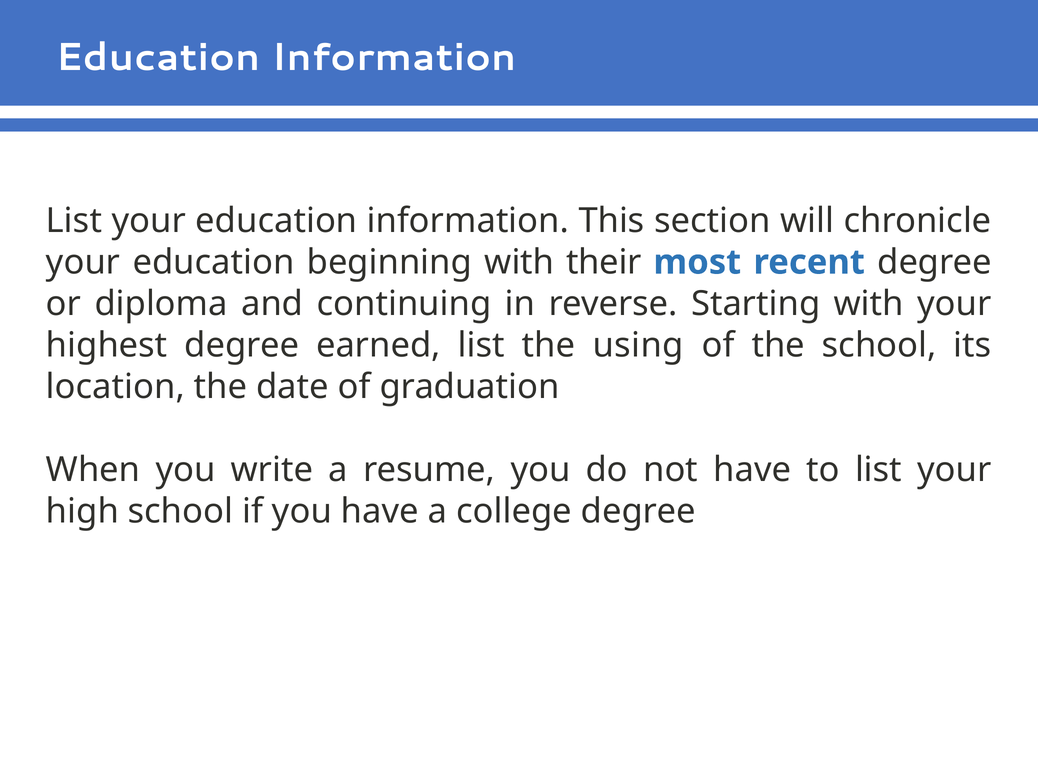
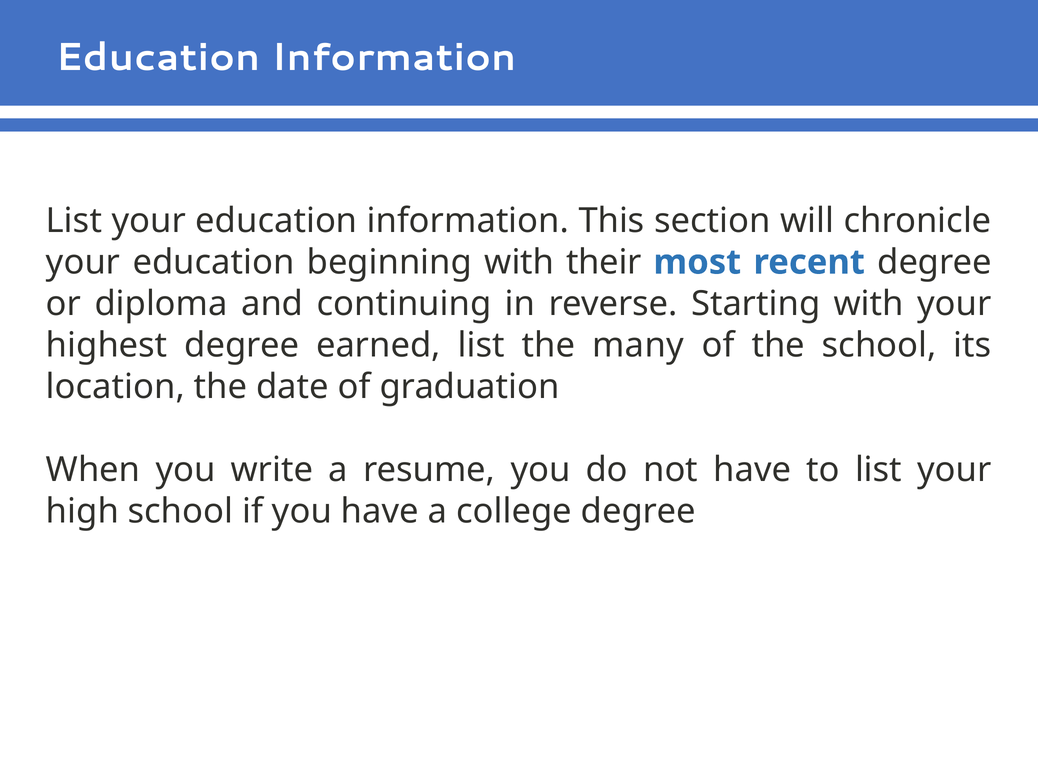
using: using -> many (638, 345)
